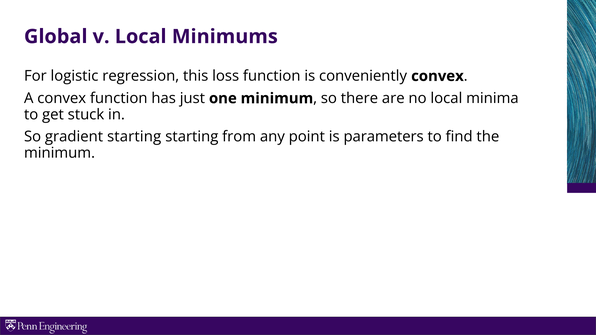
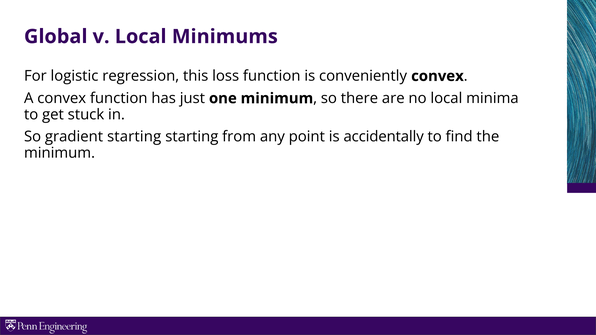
parameters: parameters -> accidentally (384, 137)
